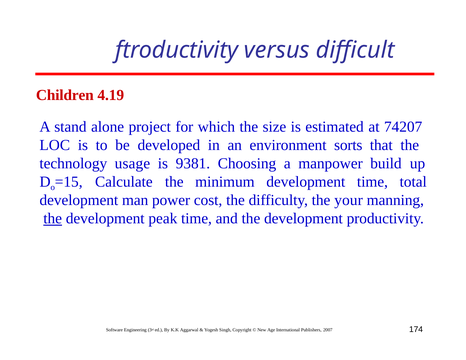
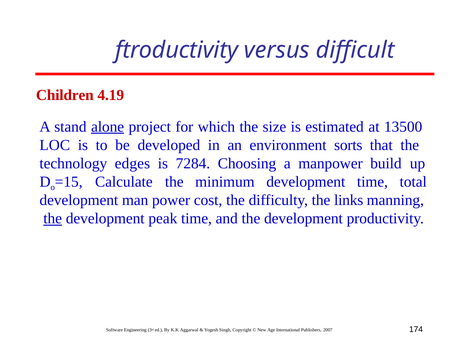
alone underline: none -> present (108, 127)
74207: 74207 -> 13500 (403, 127)
usage: usage -> edges (132, 163)
9381: 9381 -> 7284 (193, 163)
your: your -> links (349, 200)
